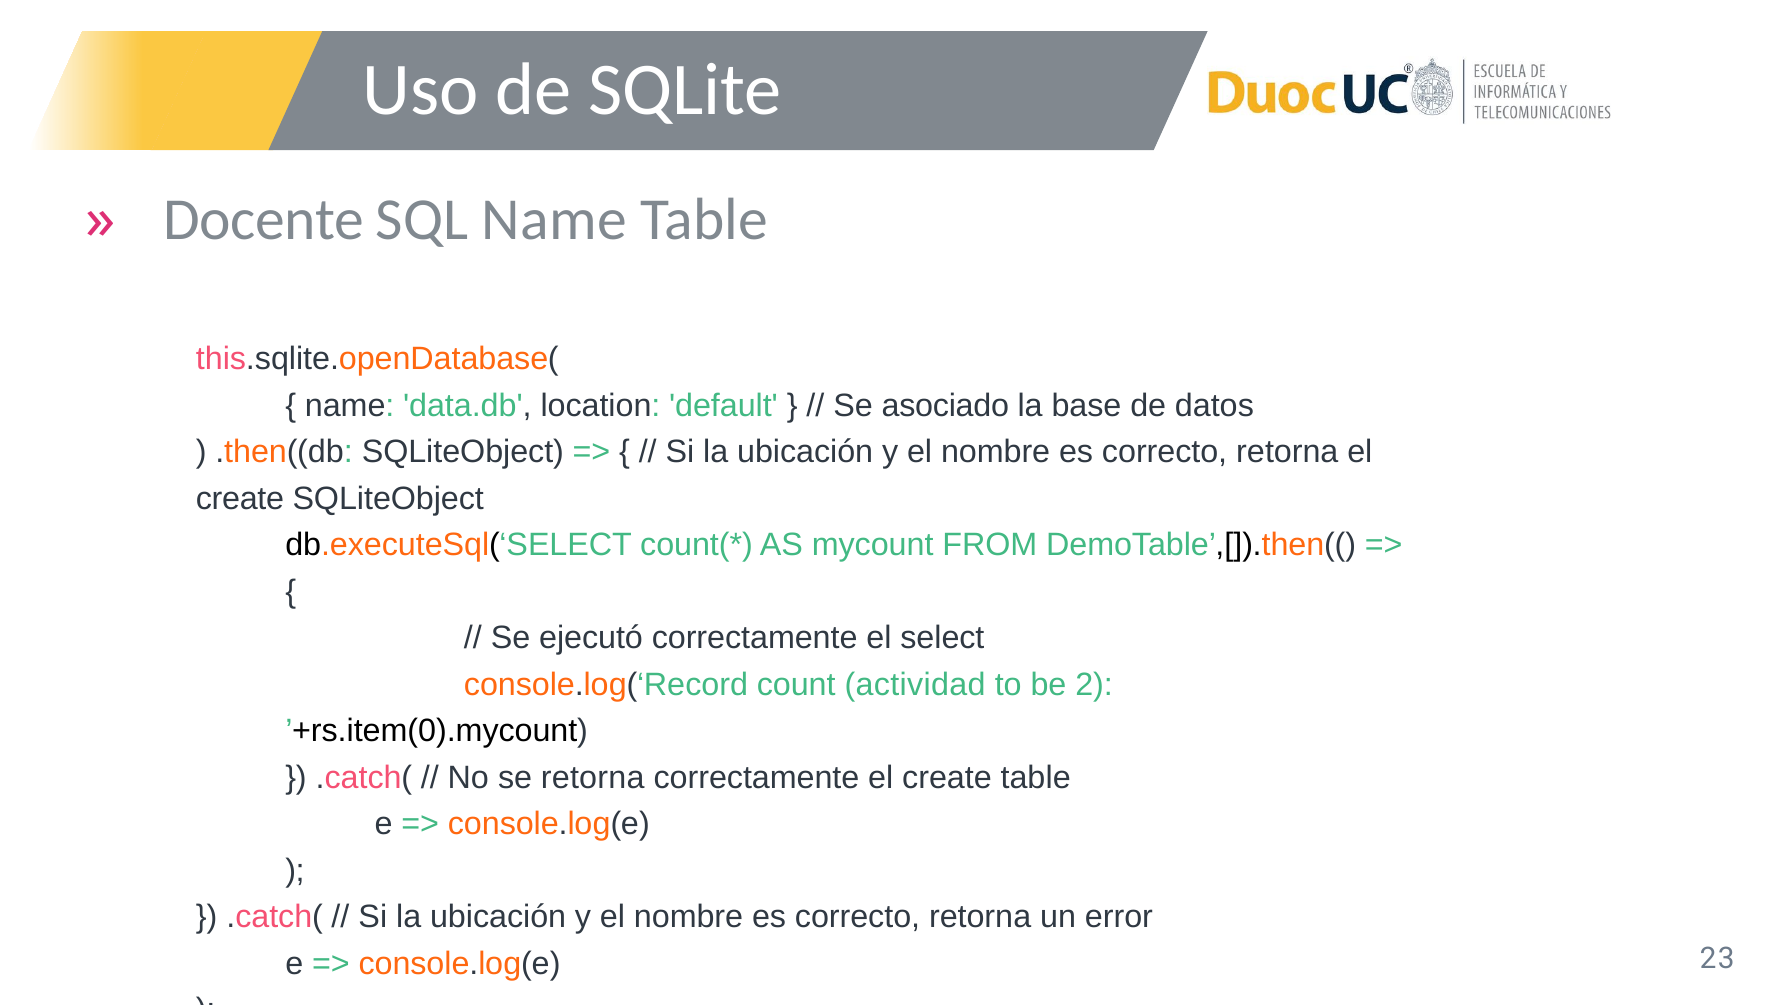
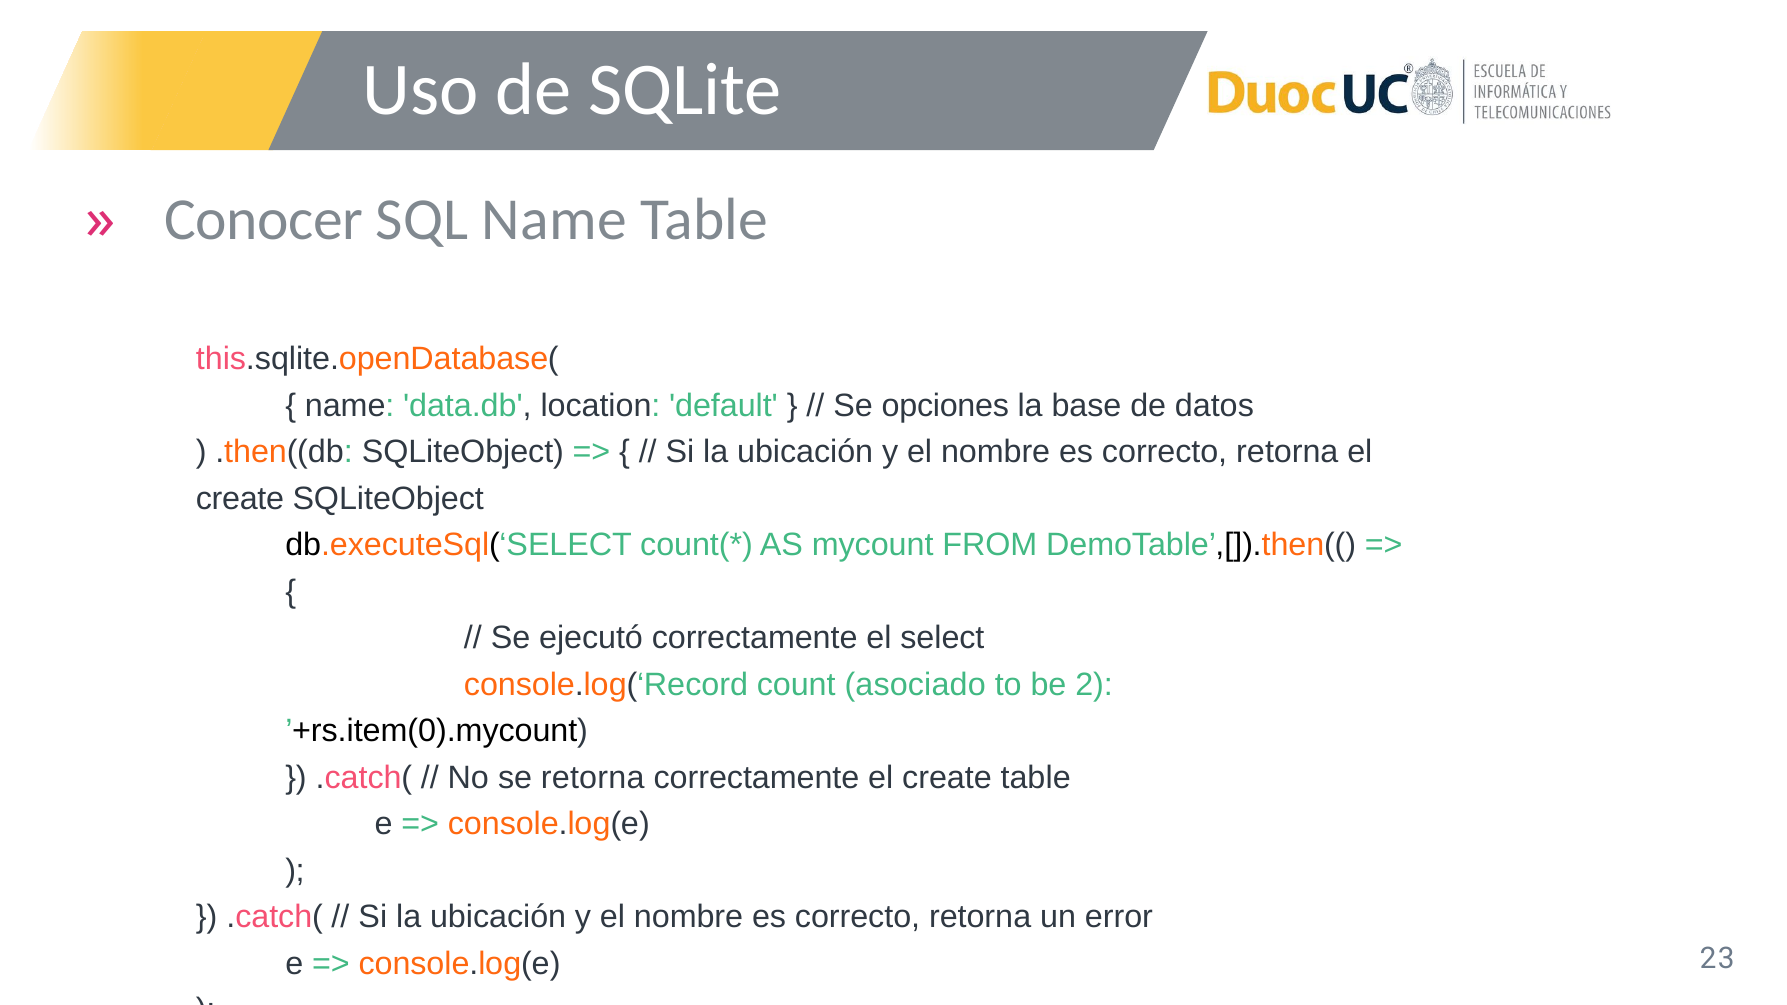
Docente: Docente -> Conocer (264, 219)
asociado: asociado -> opciones (945, 406)
actividad: actividad -> asociado (915, 685)
